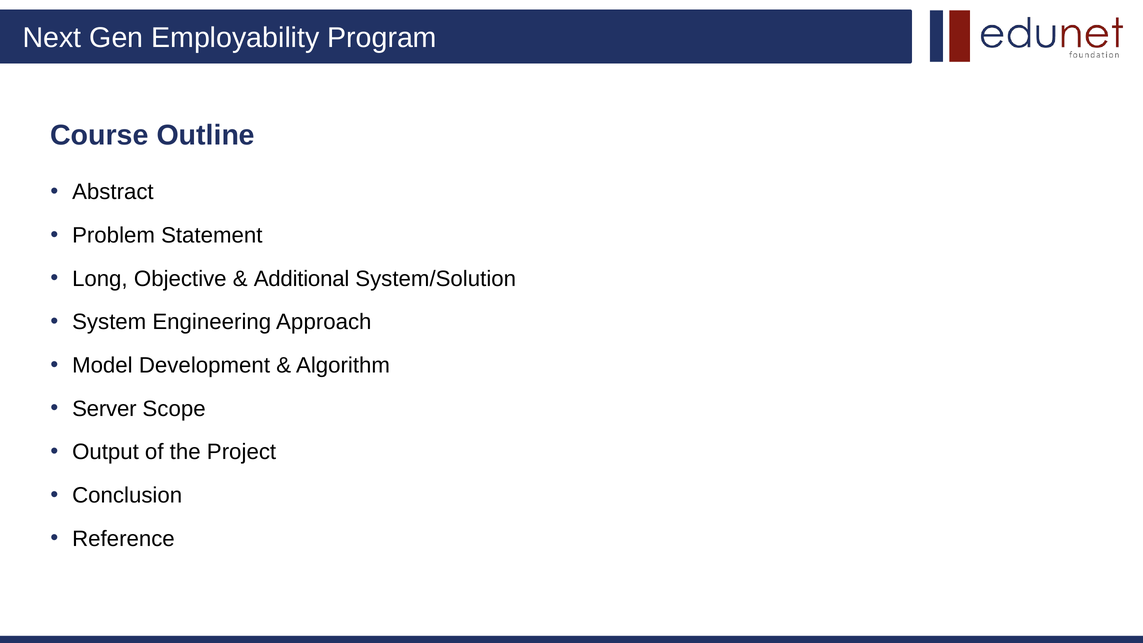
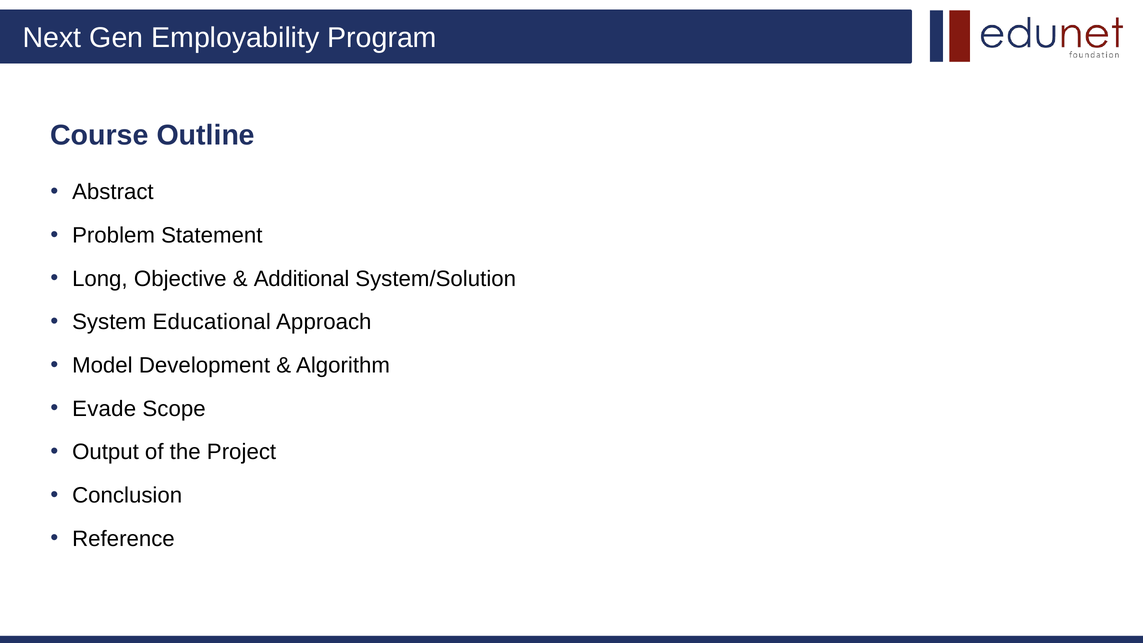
Engineering: Engineering -> Educational (212, 322)
Server: Server -> Evade (104, 409)
